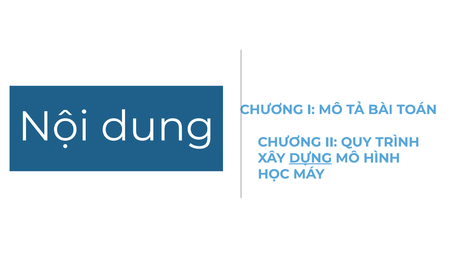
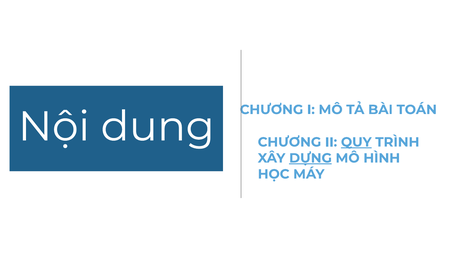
QUY underline: none -> present (356, 142)
